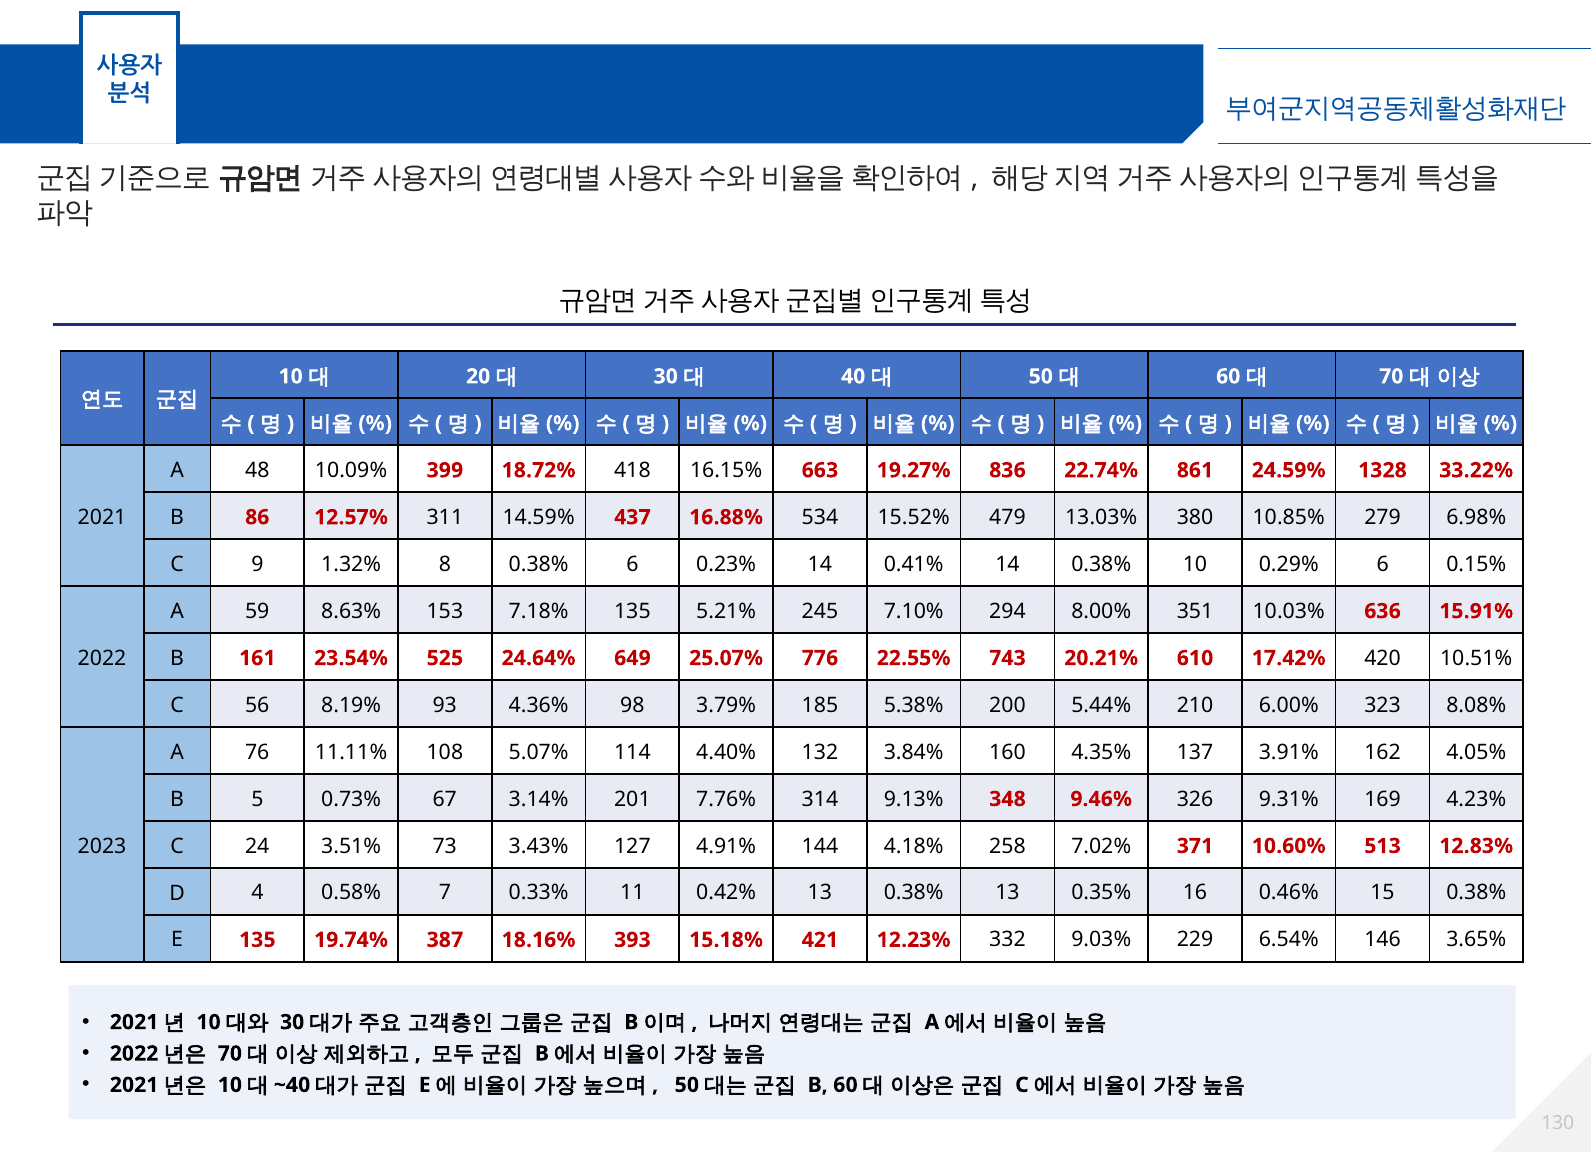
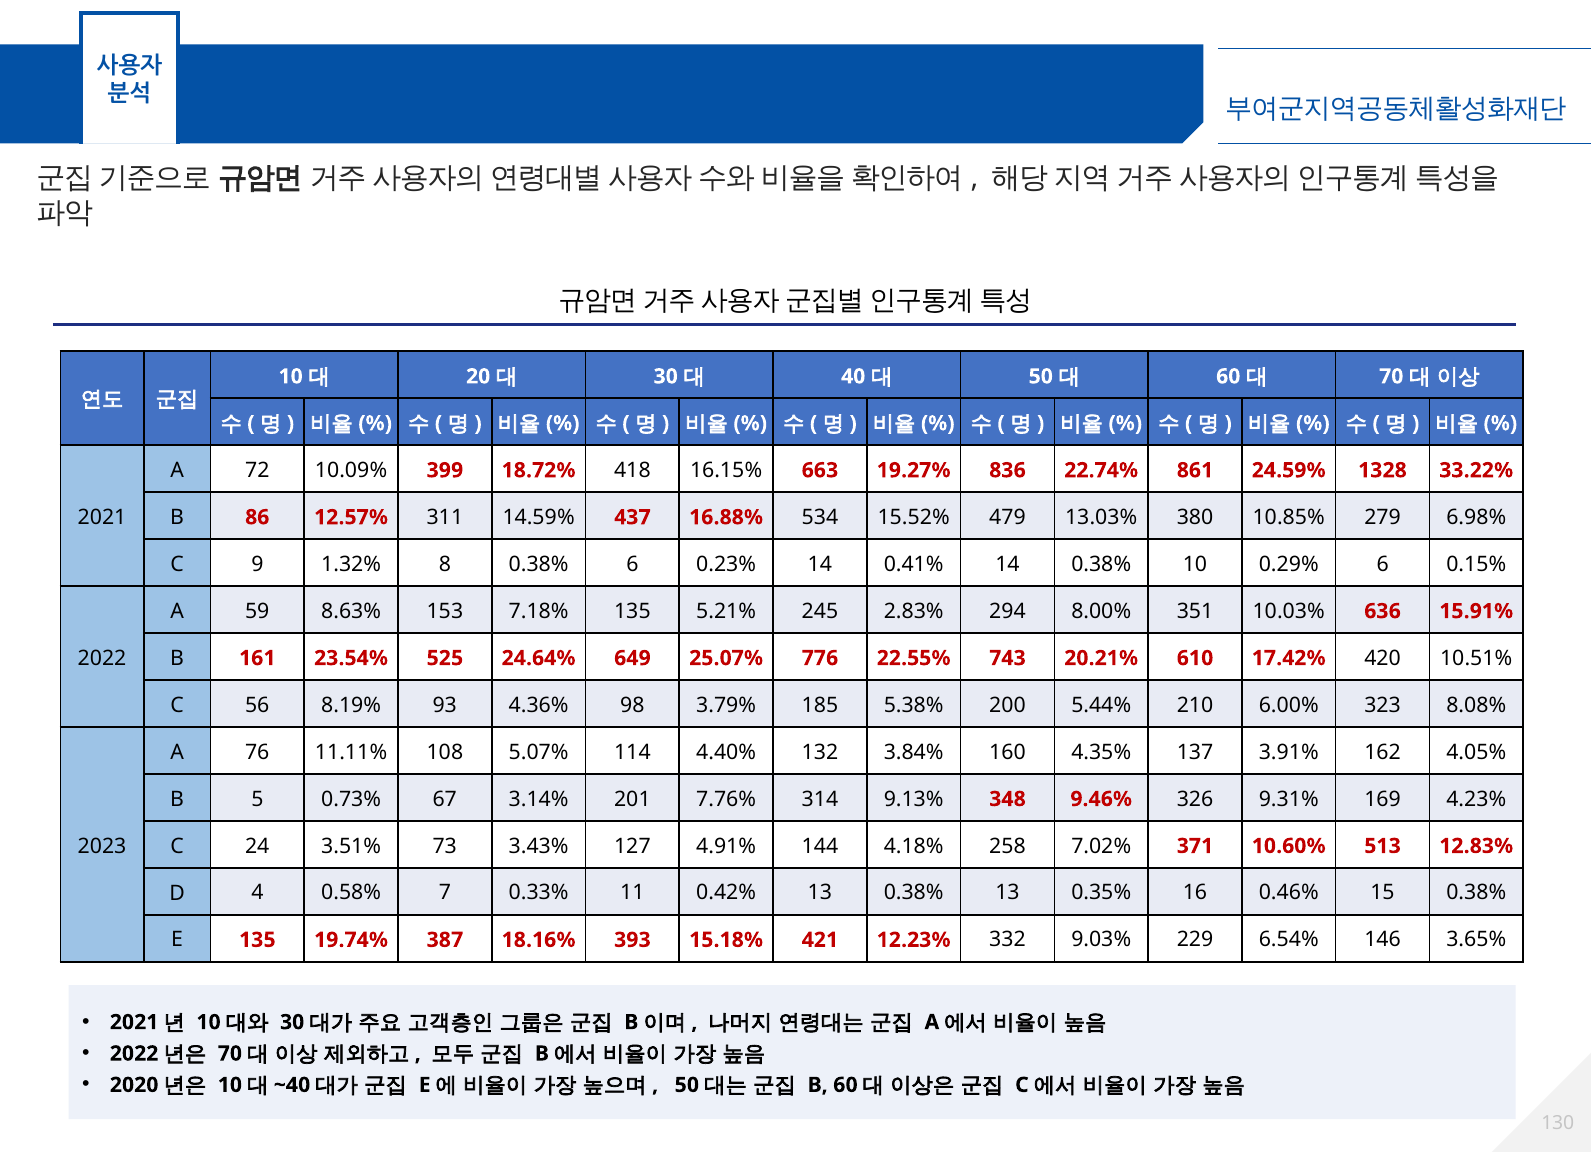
48: 48 -> 72 (257, 470)
7.10%: 7.10% -> 2.83% (914, 611)
2021: 2021 -> 2020 (134, 1085)
